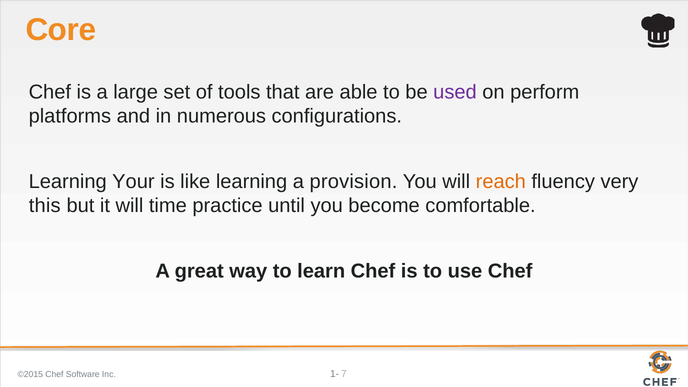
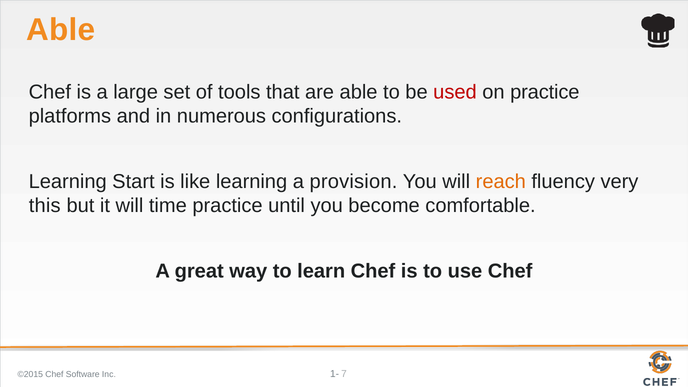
Core: Core -> Able (61, 30)
used colour: purple -> red (455, 92)
on perform: perform -> practice (545, 92)
Your: Your -> Start (133, 182)
